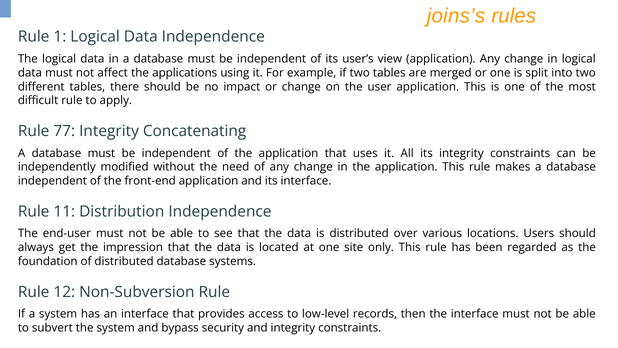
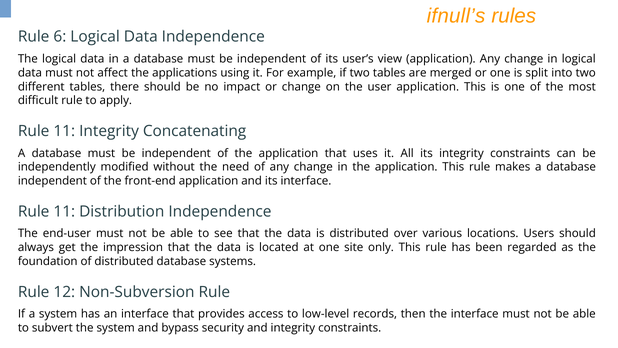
joins’s: joins’s -> ifnull’s (456, 16)
1: 1 -> 6 (60, 37)
77: 77 -> 11 (64, 131)
